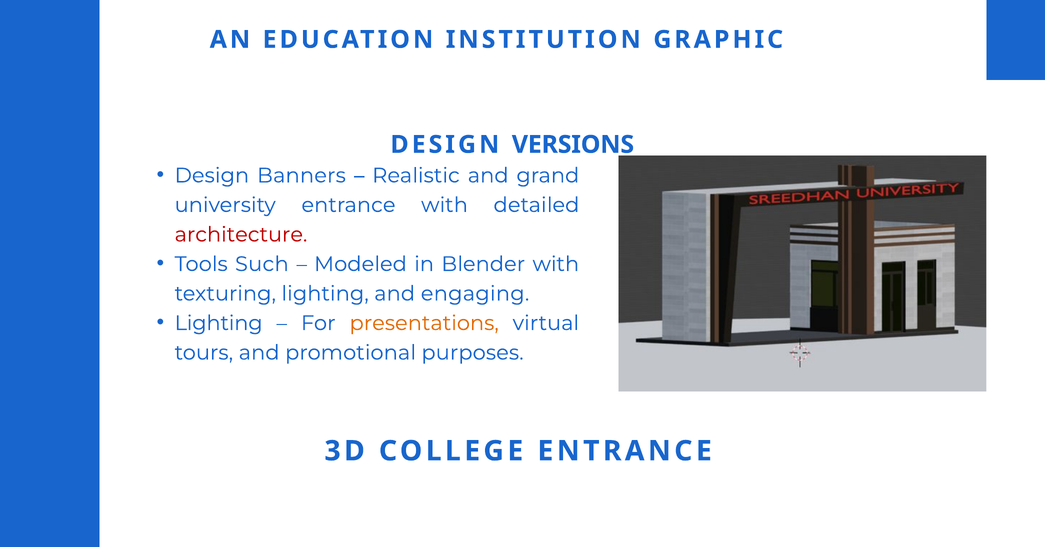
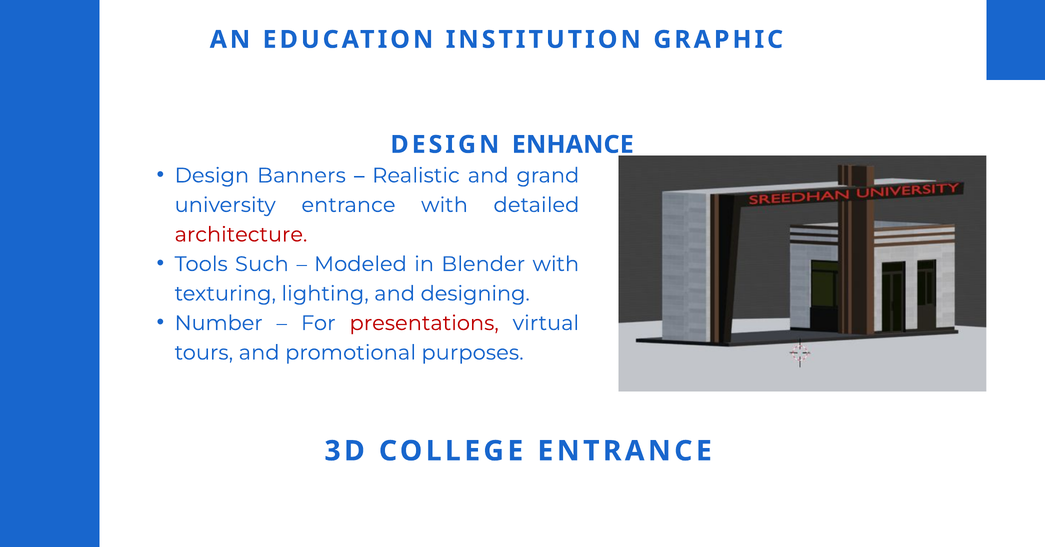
VERSIONS: VERSIONS -> ENHANCE (573, 145)
engaging: engaging -> designing (475, 294)
Lighting: Lighting -> Number (219, 323)
presentations colour: orange -> red (424, 323)
